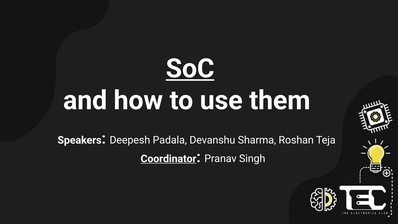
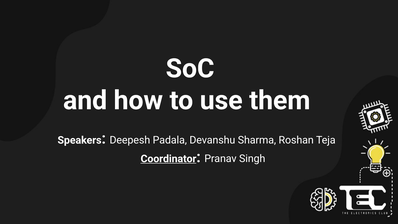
SoC underline: present -> none (190, 69)
